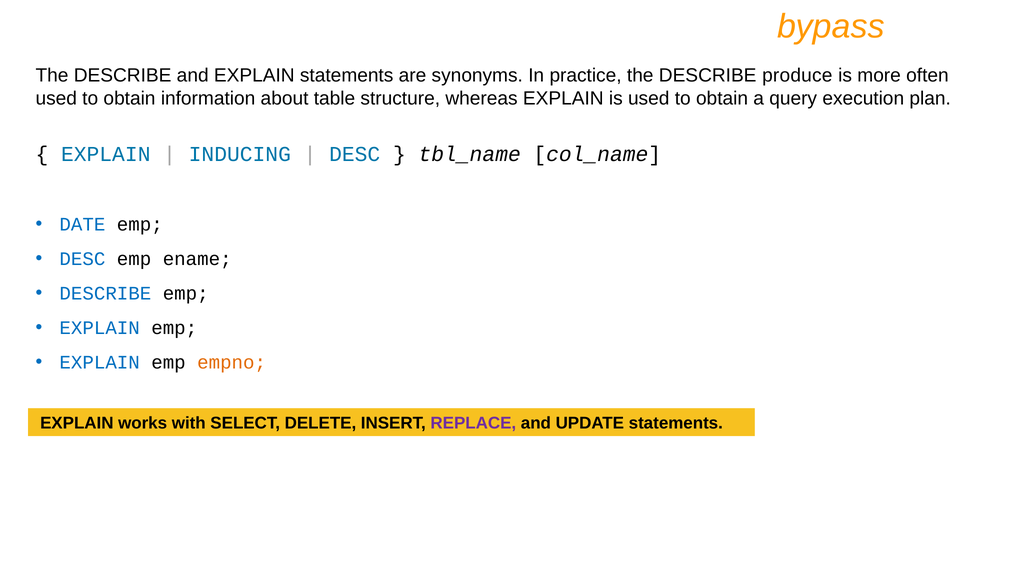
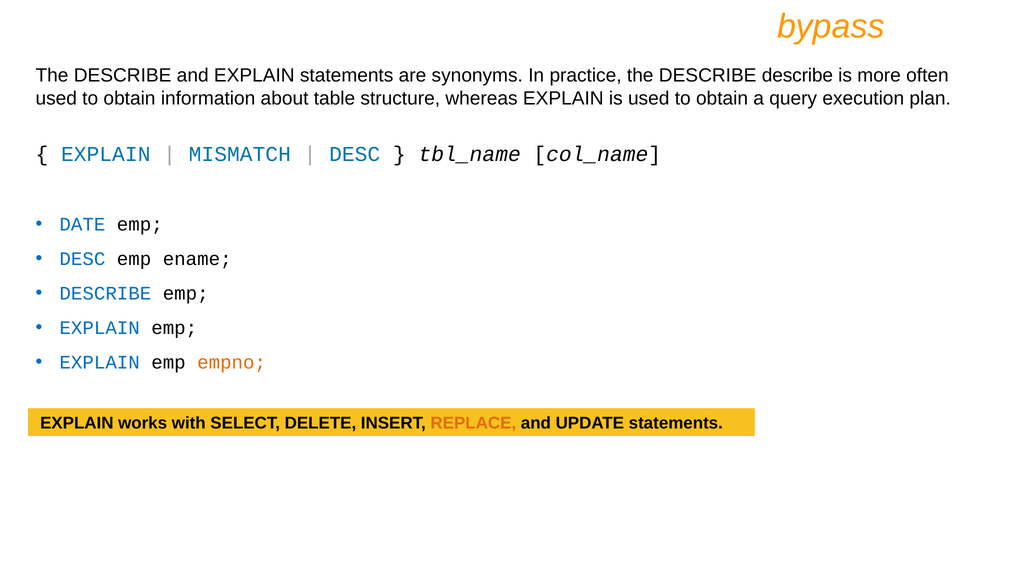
DESCRIBE produce: produce -> describe (797, 75)
INDUCING: INDUCING -> MISMATCH (240, 154)
REPLACE colour: purple -> orange (473, 423)
